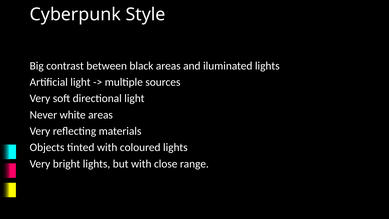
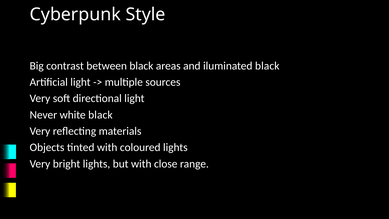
iluminated lights: lights -> black (267, 66)
white areas: areas -> black (100, 115)
